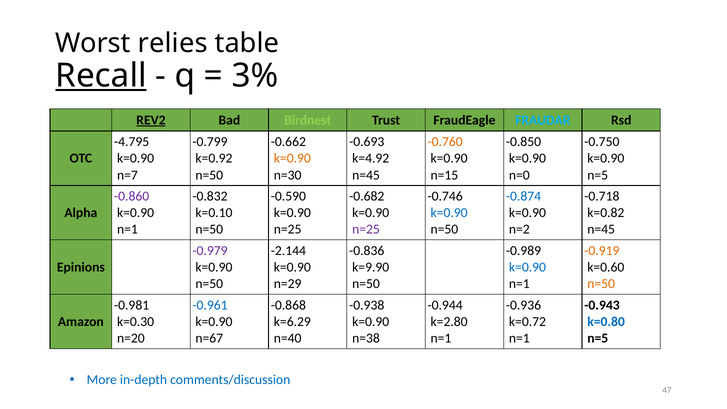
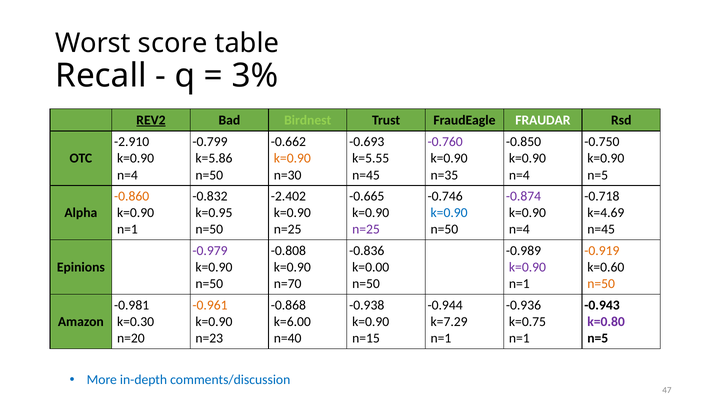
relies: relies -> score (173, 43)
Recall underline: present -> none (101, 76)
FRAUDAR colour: light blue -> white (543, 120)
-4.795: -4.795 -> -2.910 (132, 142)
-0.760 colour: orange -> purple (445, 142)
k=0.92: k=0.92 -> k=5.86 (214, 158)
k=4.92: k=4.92 -> k=5.55 (371, 158)
n=7: n=7 -> n=4 (127, 175)
n=15: n=15 -> n=35 (444, 175)
n=0: n=0 -> n=4 (519, 175)
-0.860 colour: purple -> orange (132, 196)
-0.590: -0.590 -> -2.402 (288, 196)
-0.682: -0.682 -> -0.665 (367, 196)
-0.874 colour: blue -> purple (523, 196)
k=0.10: k=0.10 -> k=0.95 (214, 213)
k=0.82: k=0.82 -> k=4.69 (606, 213)
n=2: n=2 -> n=4 (519, 229)
-2.144: -2.144 -> -0.808 (288, 251)
k=9.90: k=9.90 -> k=0.00 (371, 267)
k=0.90 colour: blue -> purple (527, 267)
n=29: n=29 -> n=70 (288, 284)
-0.961 colour: blue -> orange (210, 305)
k=6.29: k=6.29 -> k=6.00 (292, 322)
k=2.80: k=2.80 -> k=7.29 (449, 322)
k=0.72: k=0.72 -> k=0.75 (527, 322)
k=0.80 colour: blue -> purple (606, 322)
n=67: n=67 -> n=23 (209, 338)
n=38: n=38 -> n=15 (366, 338)
